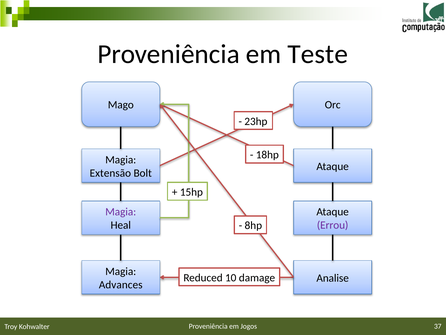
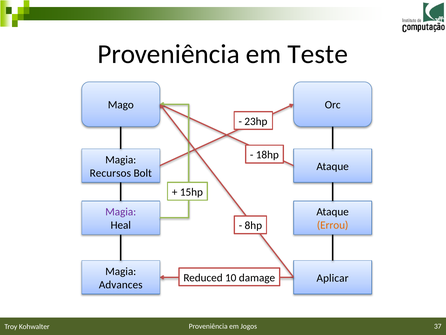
Extensão: Extensão -> Recursos (110, 173)
Errou colour: purple -> orange (333, 225)
Analise: Analise -> Aplicar (333, 278)
